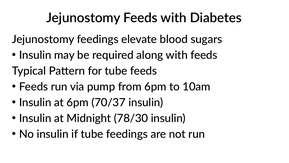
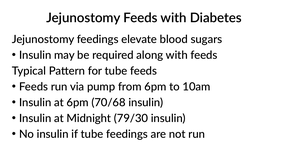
70/37: 70/37 -> 70/68 (109, 102)
78/30: 78/30 -> 79/30 (131, 118)
